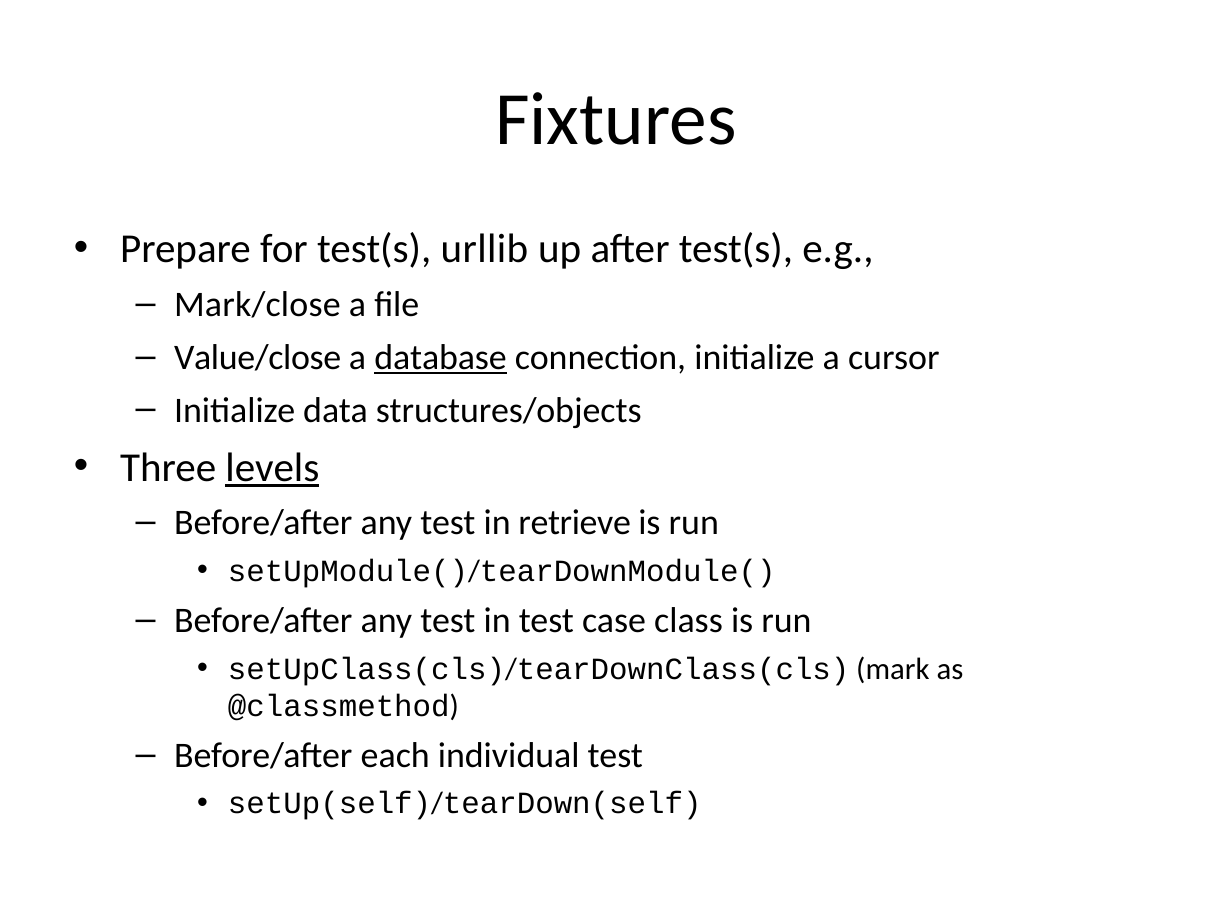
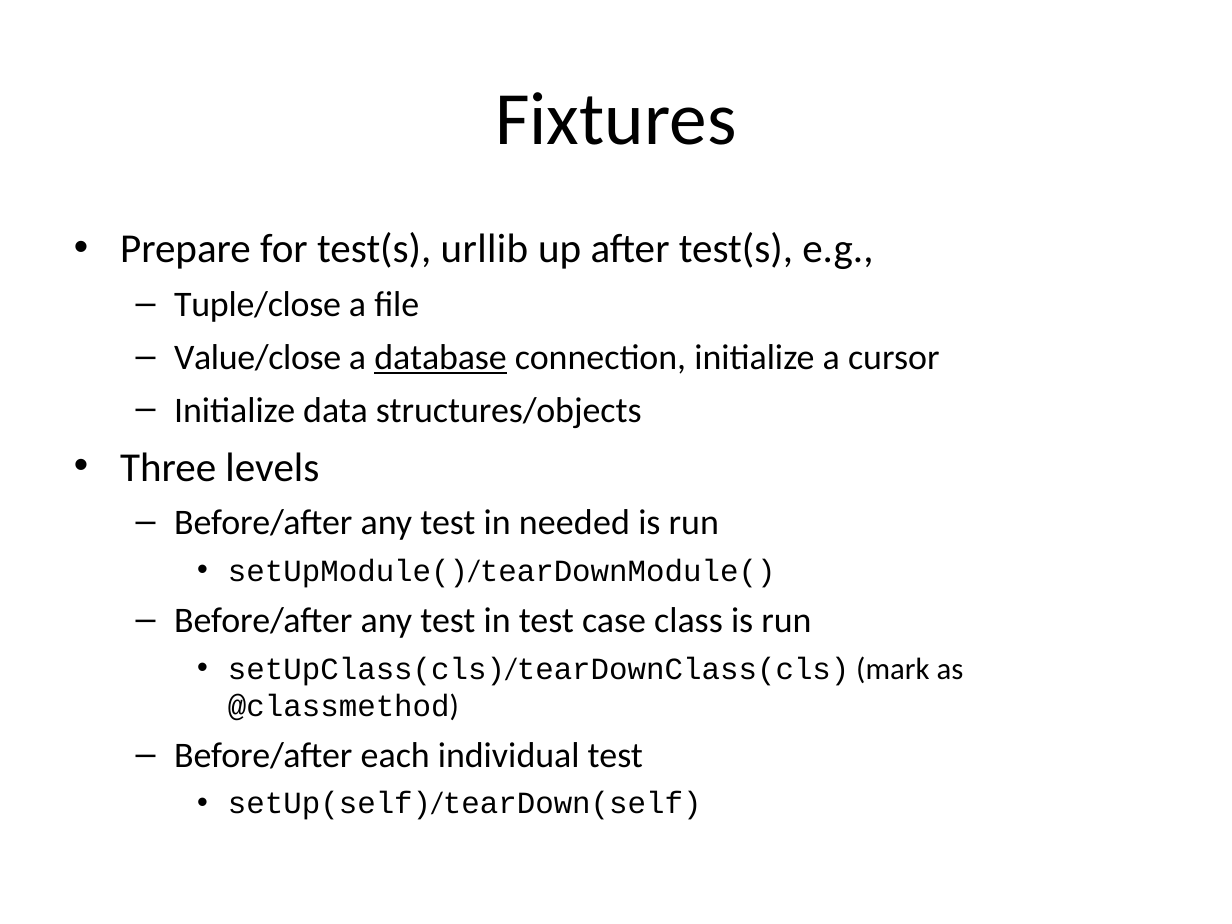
Mark/close: Mark/close -> Tuple/close (258, 305)
levels underline: present -> none (272, 468)
retrieve: retrieve -> needed (574, 523)
